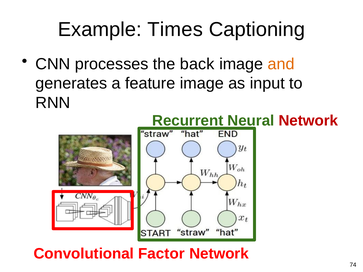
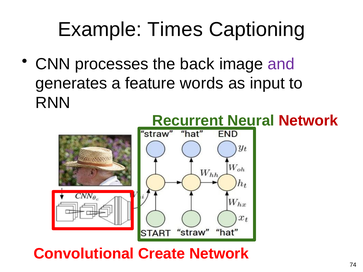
and colour: orange -> purple (281, 64)
feature image: image -> words (202, 83)
Factor: Factor -> Create (161, 254)
